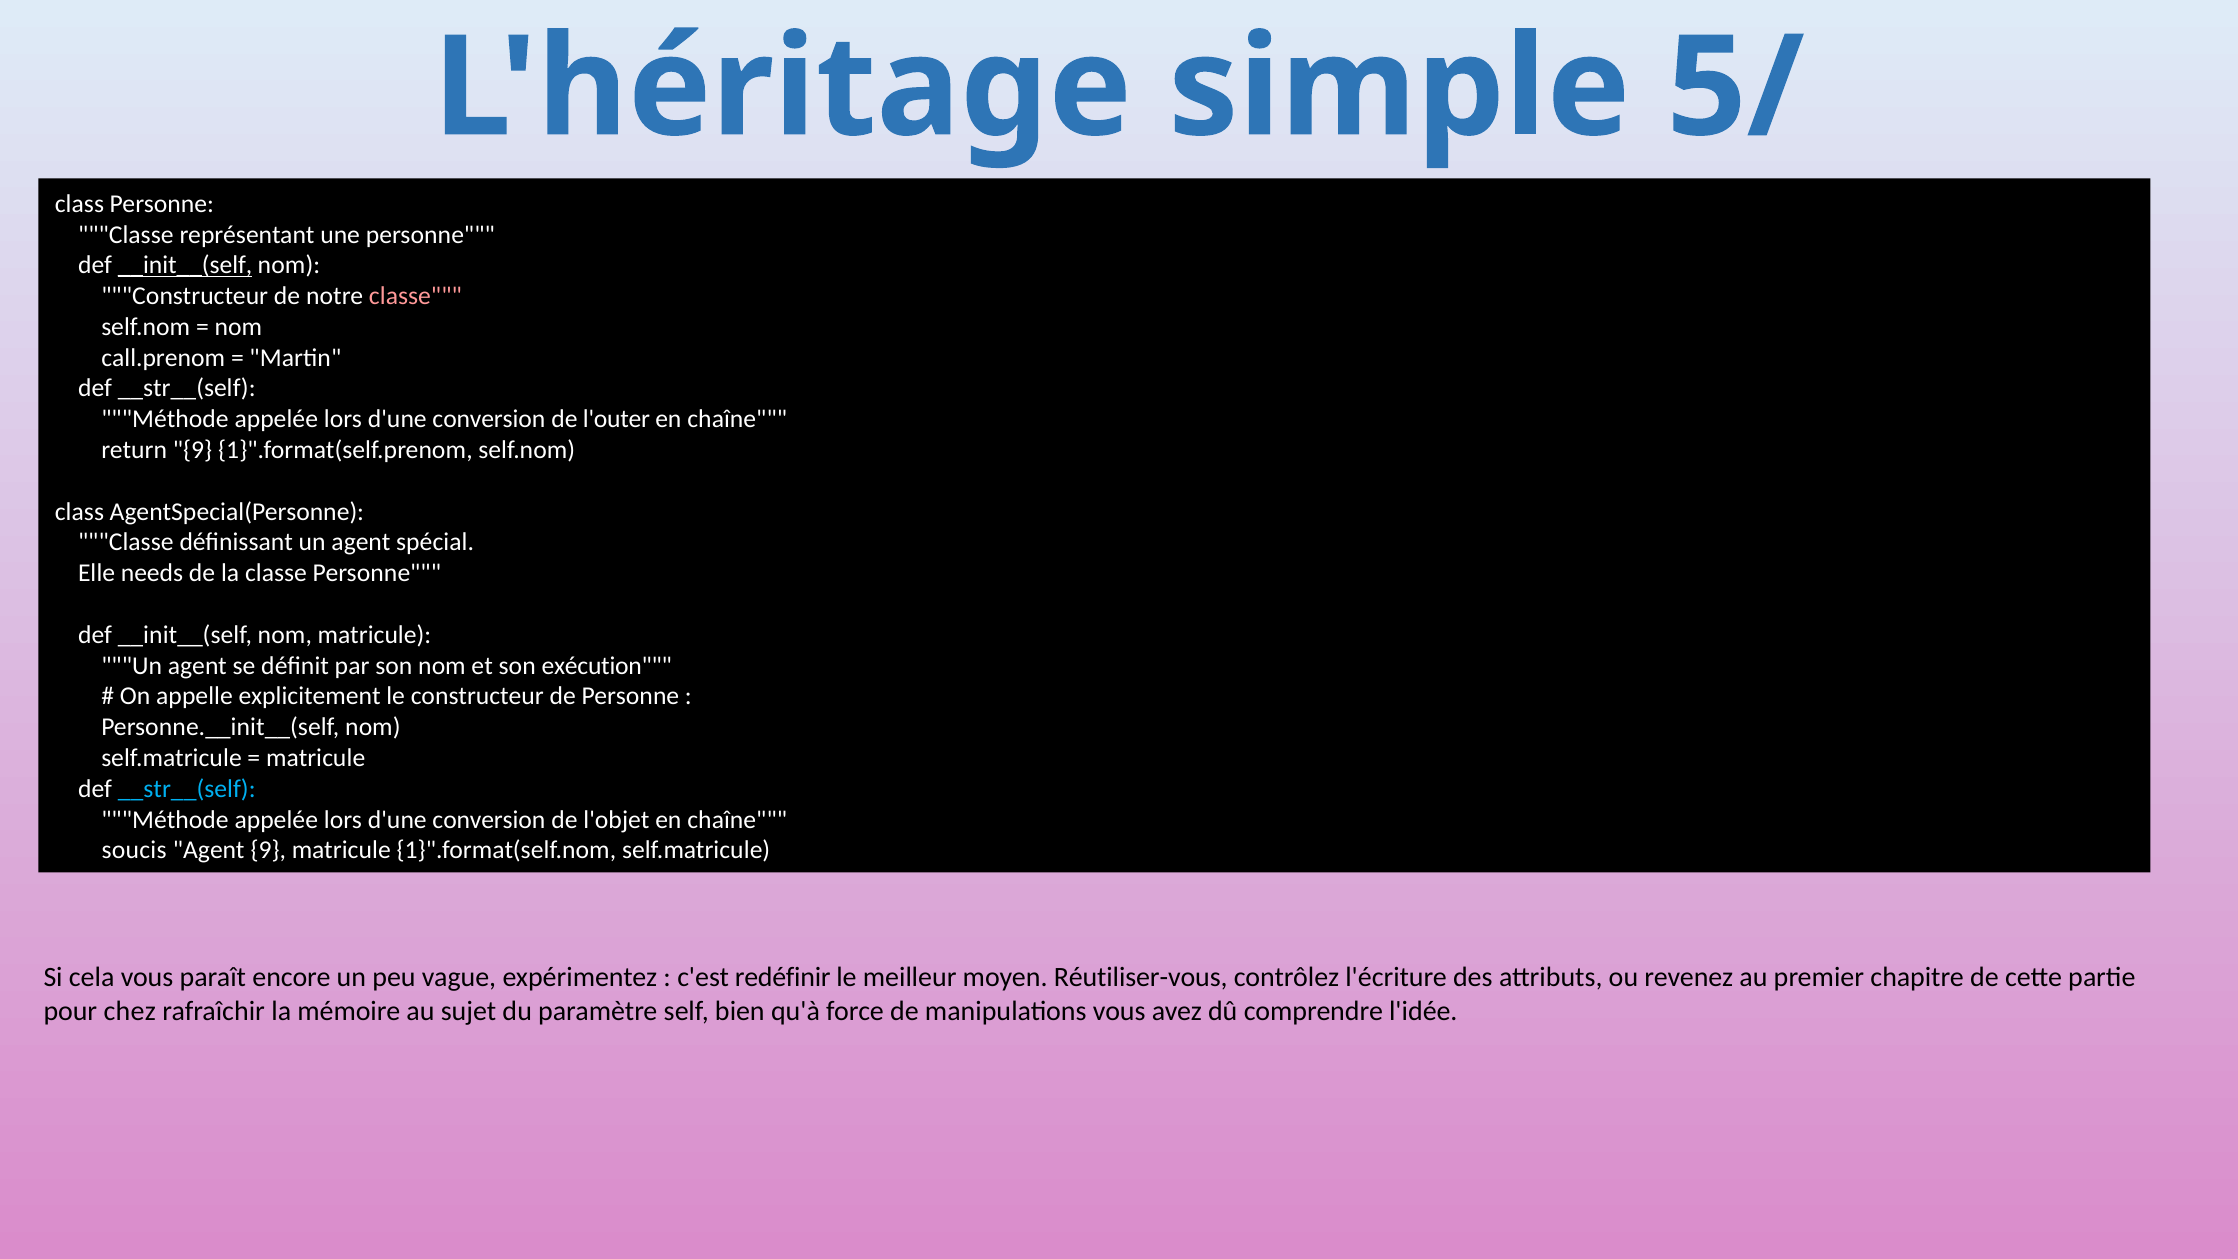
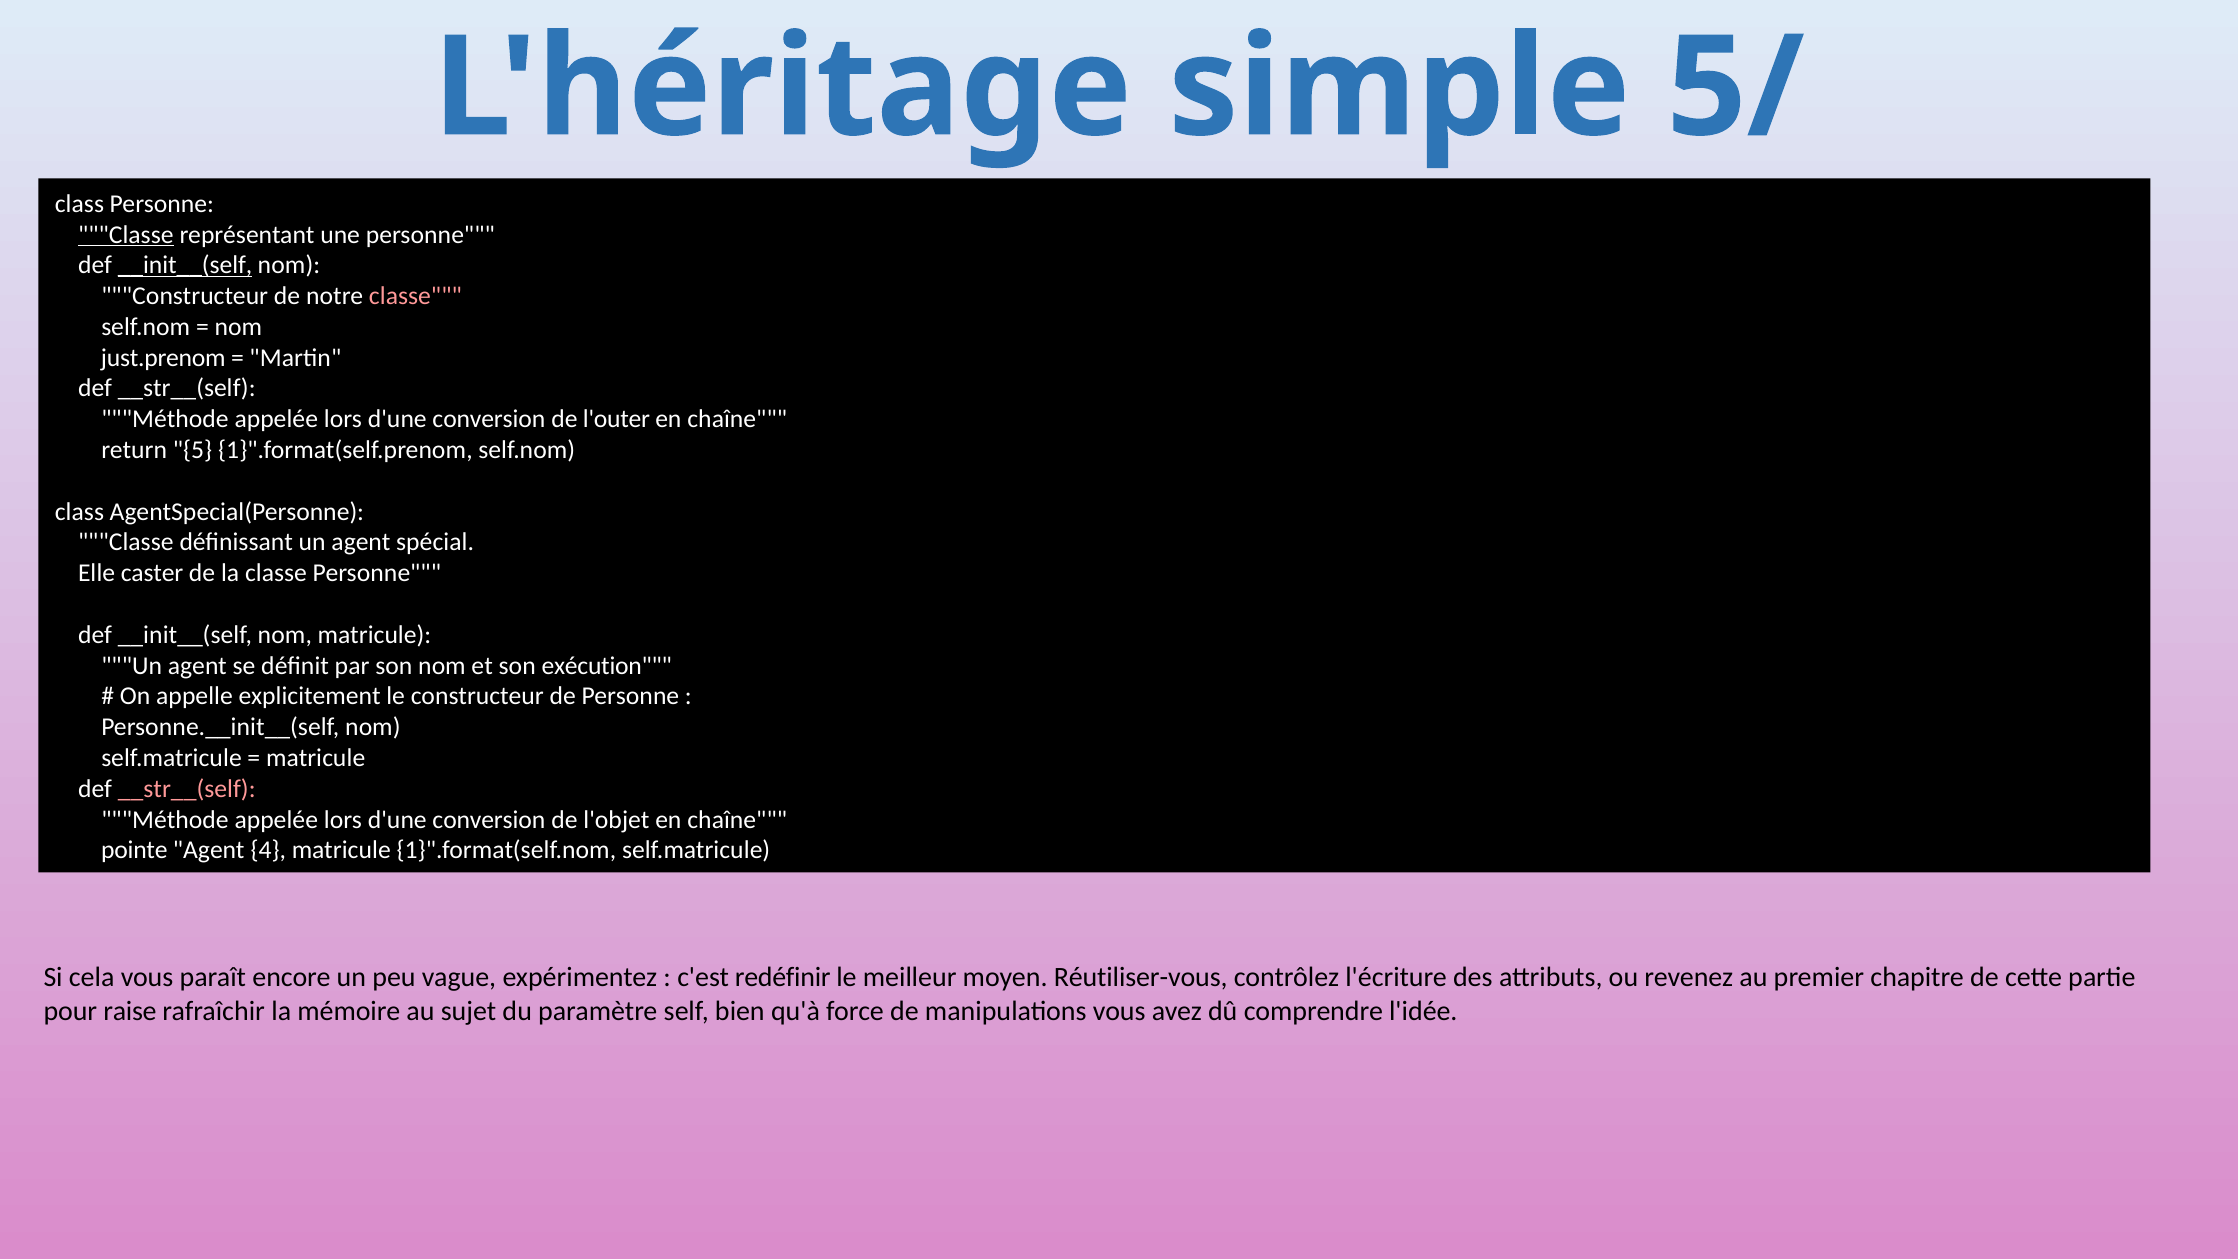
Classe underline: none -> present (126, 235)
call.prenom: call.prenom -> just.prenom (163, 358)
return 9: 9 -> 5 (193, 450)
needs: needs -> caster (152, 573)
__str__(self colour: light blue -> pink (187, 789)
soucis: soucis -> pointe (134, 850)
Agent 9: 9 -> 4 (268, 850)
chez: chez -> raise (130, 1011)
